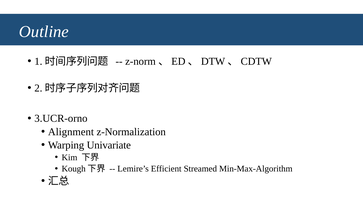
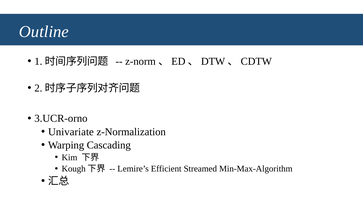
Alignment: Alignment -> Univariate (71, 132)
Univariate: Univariate -> Cascading (109, 145)
